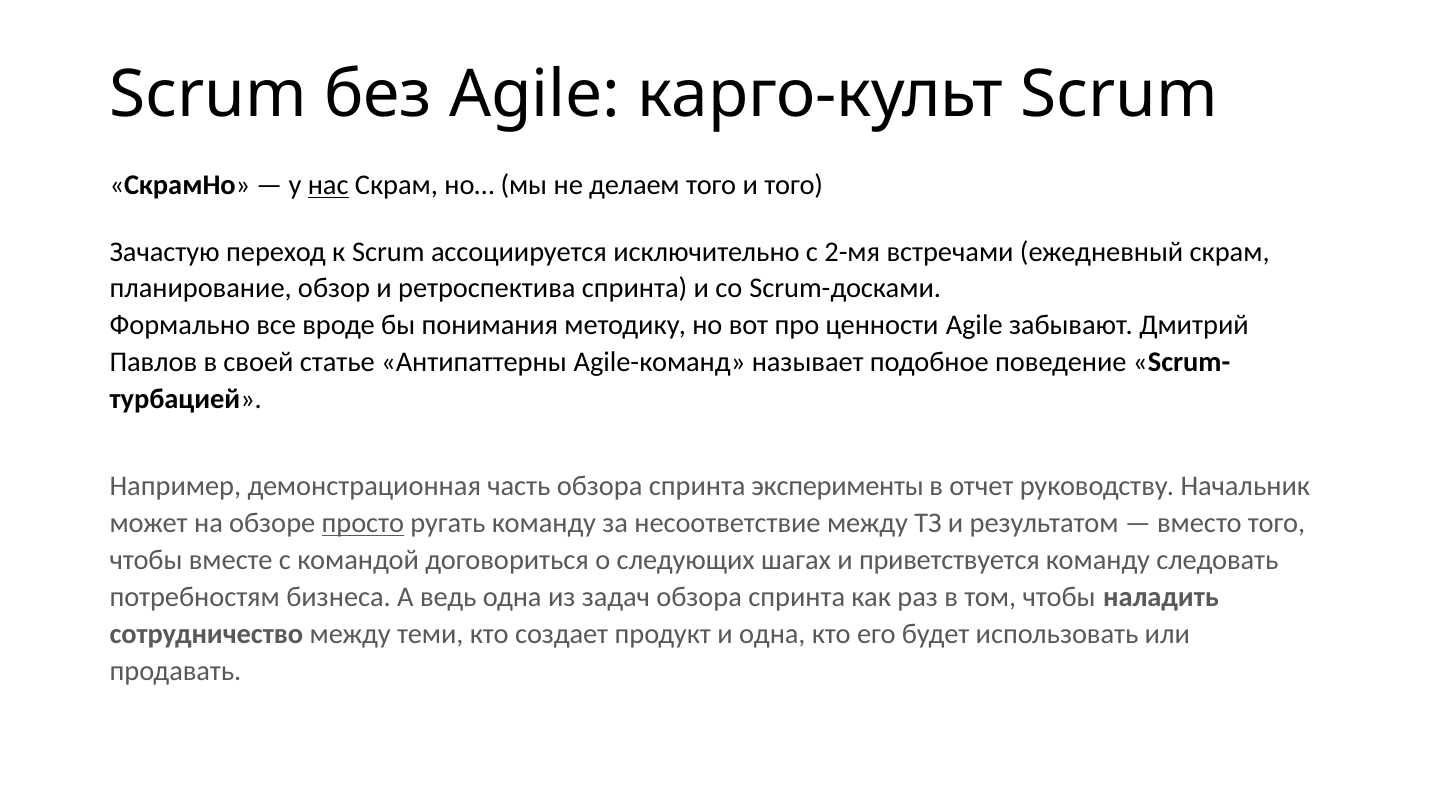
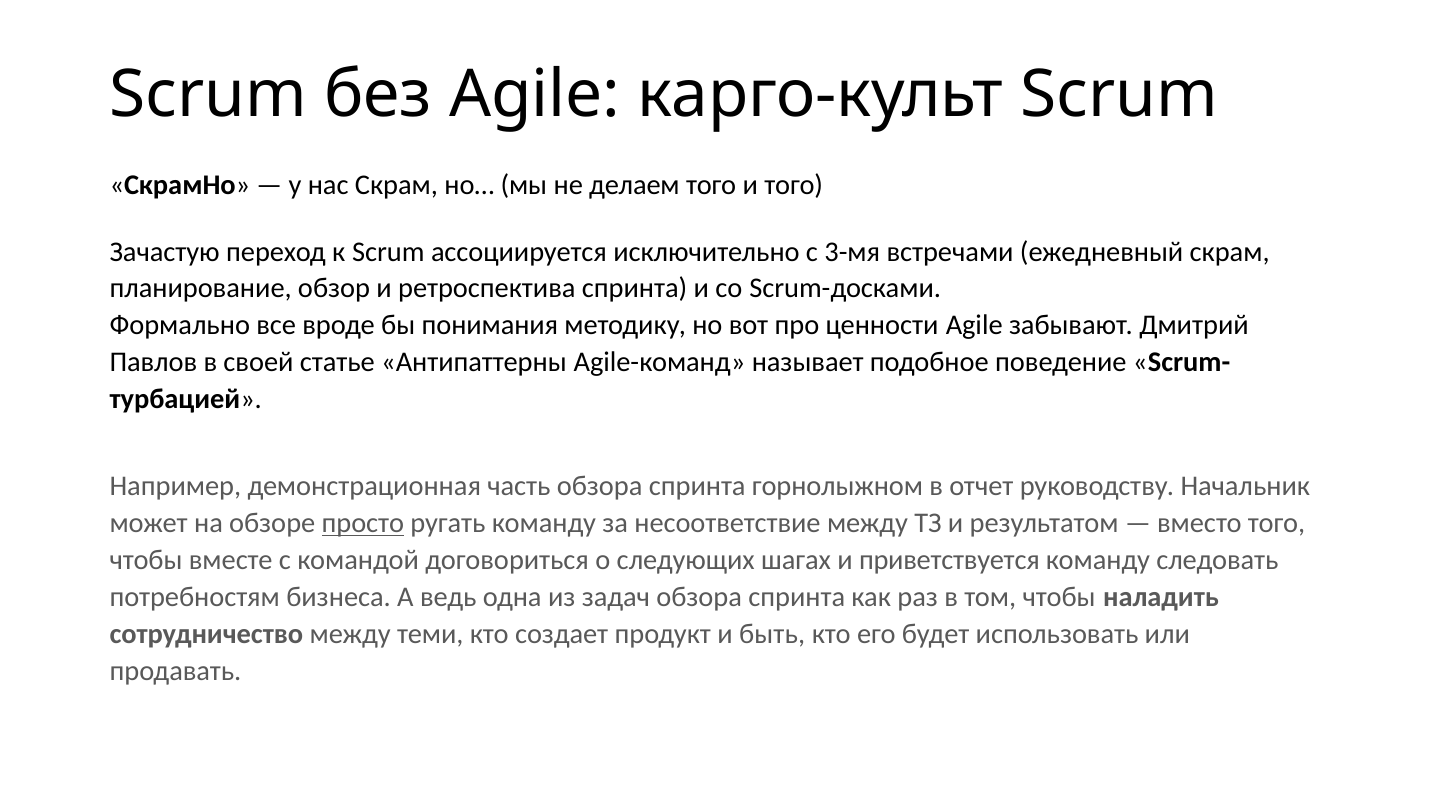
нас underline: present -> none (328, 185)
2-мя: 2-мя -> 3-мя (852, 252)
эксперименты: эксперименты -> горнолыжном (837, 486)
и одна: одна -> быть (772, 634)
